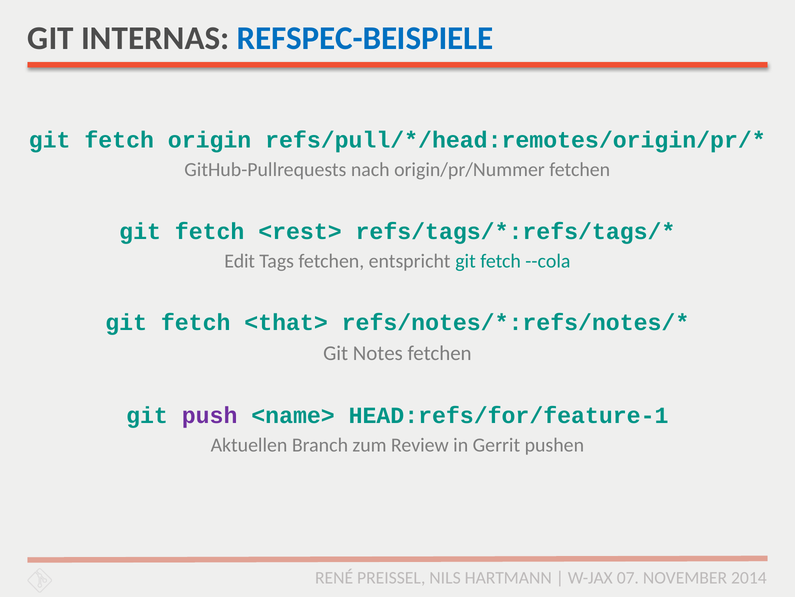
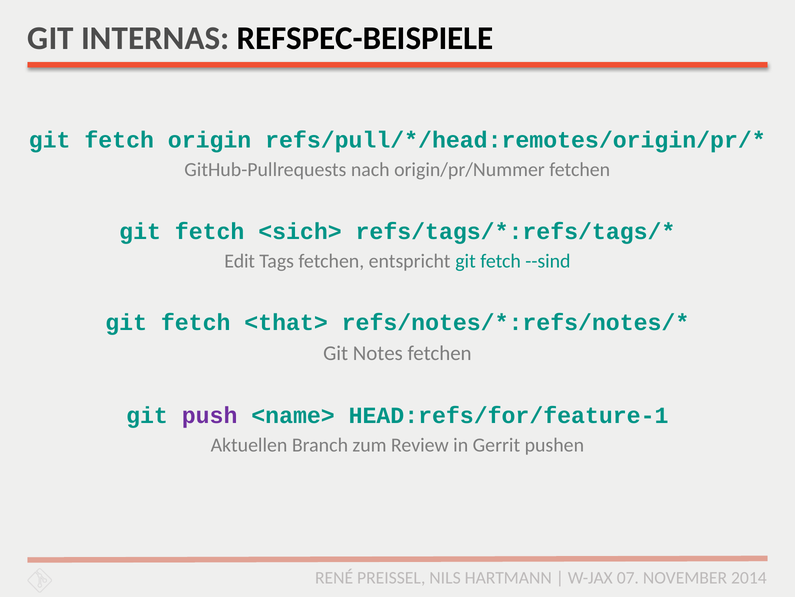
REFSPEC-BEISPIELE colour: blue -> black (365, 38)
<rest>: <rest> -> <sich> (300, 231)
--cola: --cola -> --sind (548, 261)
